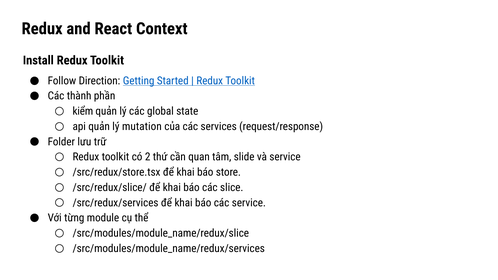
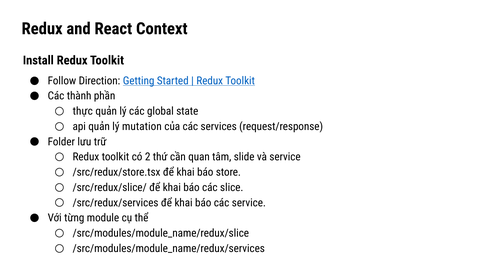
kiểm: kiểm -> thực (83, 111)
